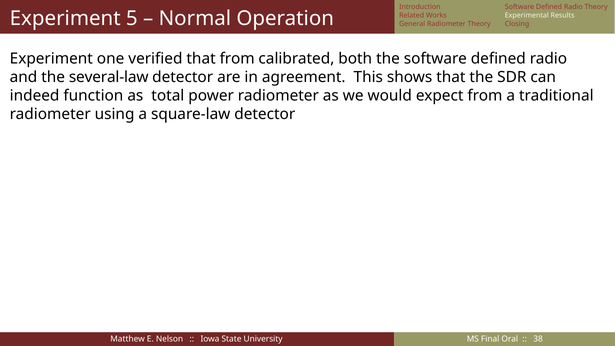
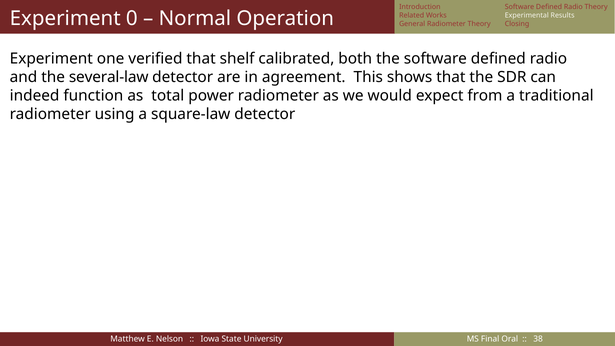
5: 5 -> 0 (132, 18)
that from: from -> shelf (237, 59)
